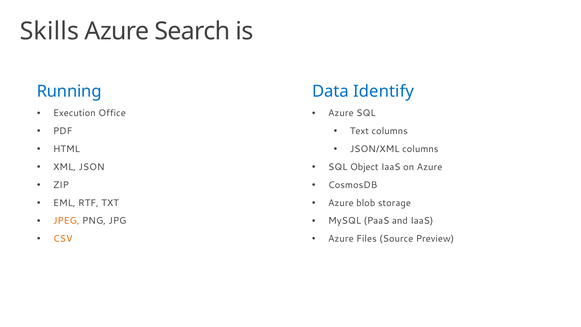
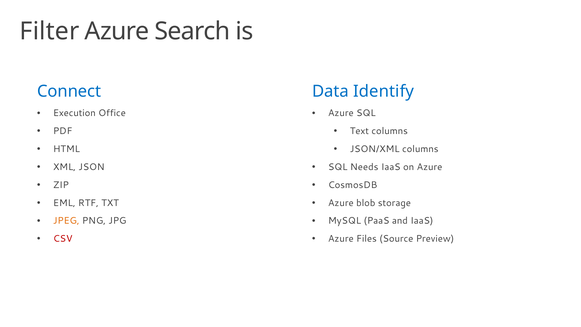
Skills: Skills -> Filter (49, 31)
Running: Running -> Connect (69, 91)
Object: Object -> Needs (364, 167)
CSV colour: orange -> red (63, 239)
